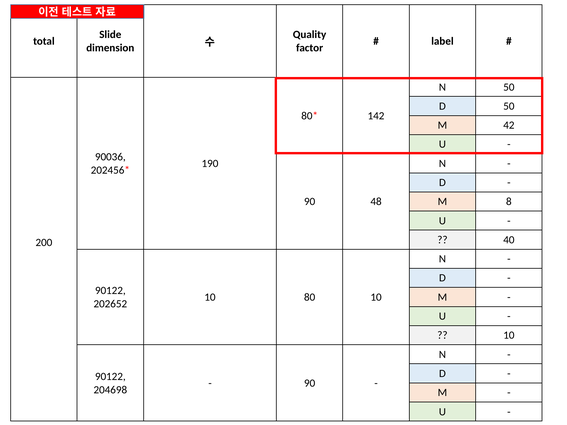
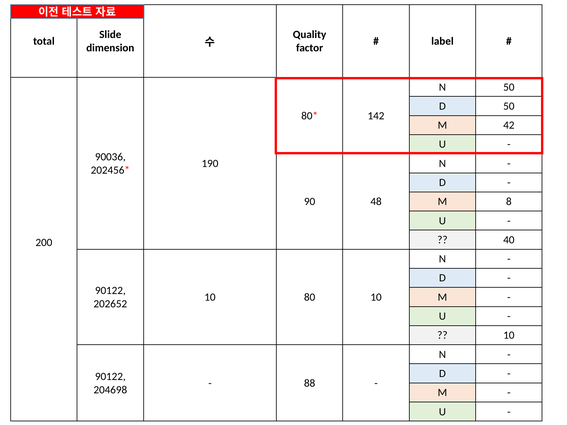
90: 90 -> 88 (310, 383)
